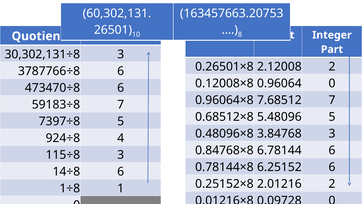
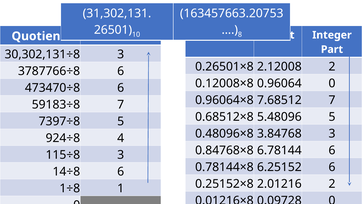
60,302,131: 60,302,131 -> 31,302,131 (117, 13)
